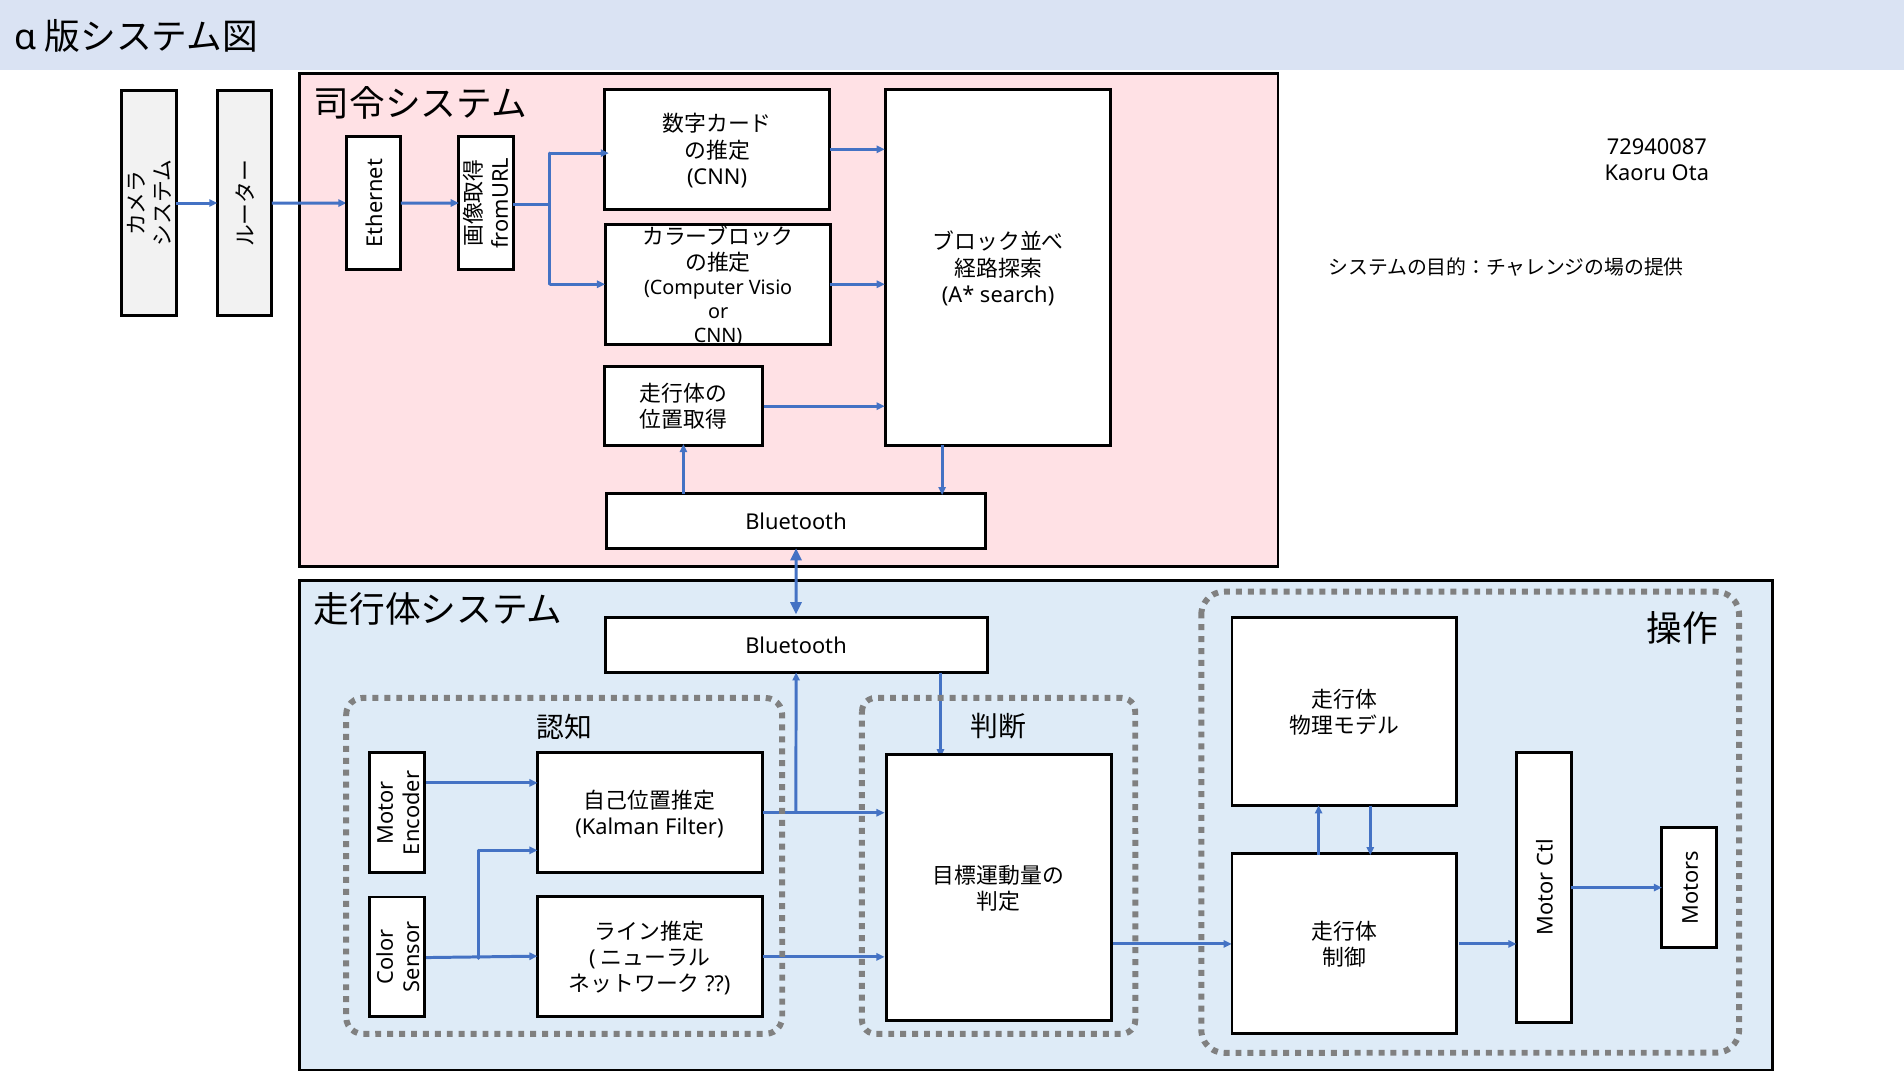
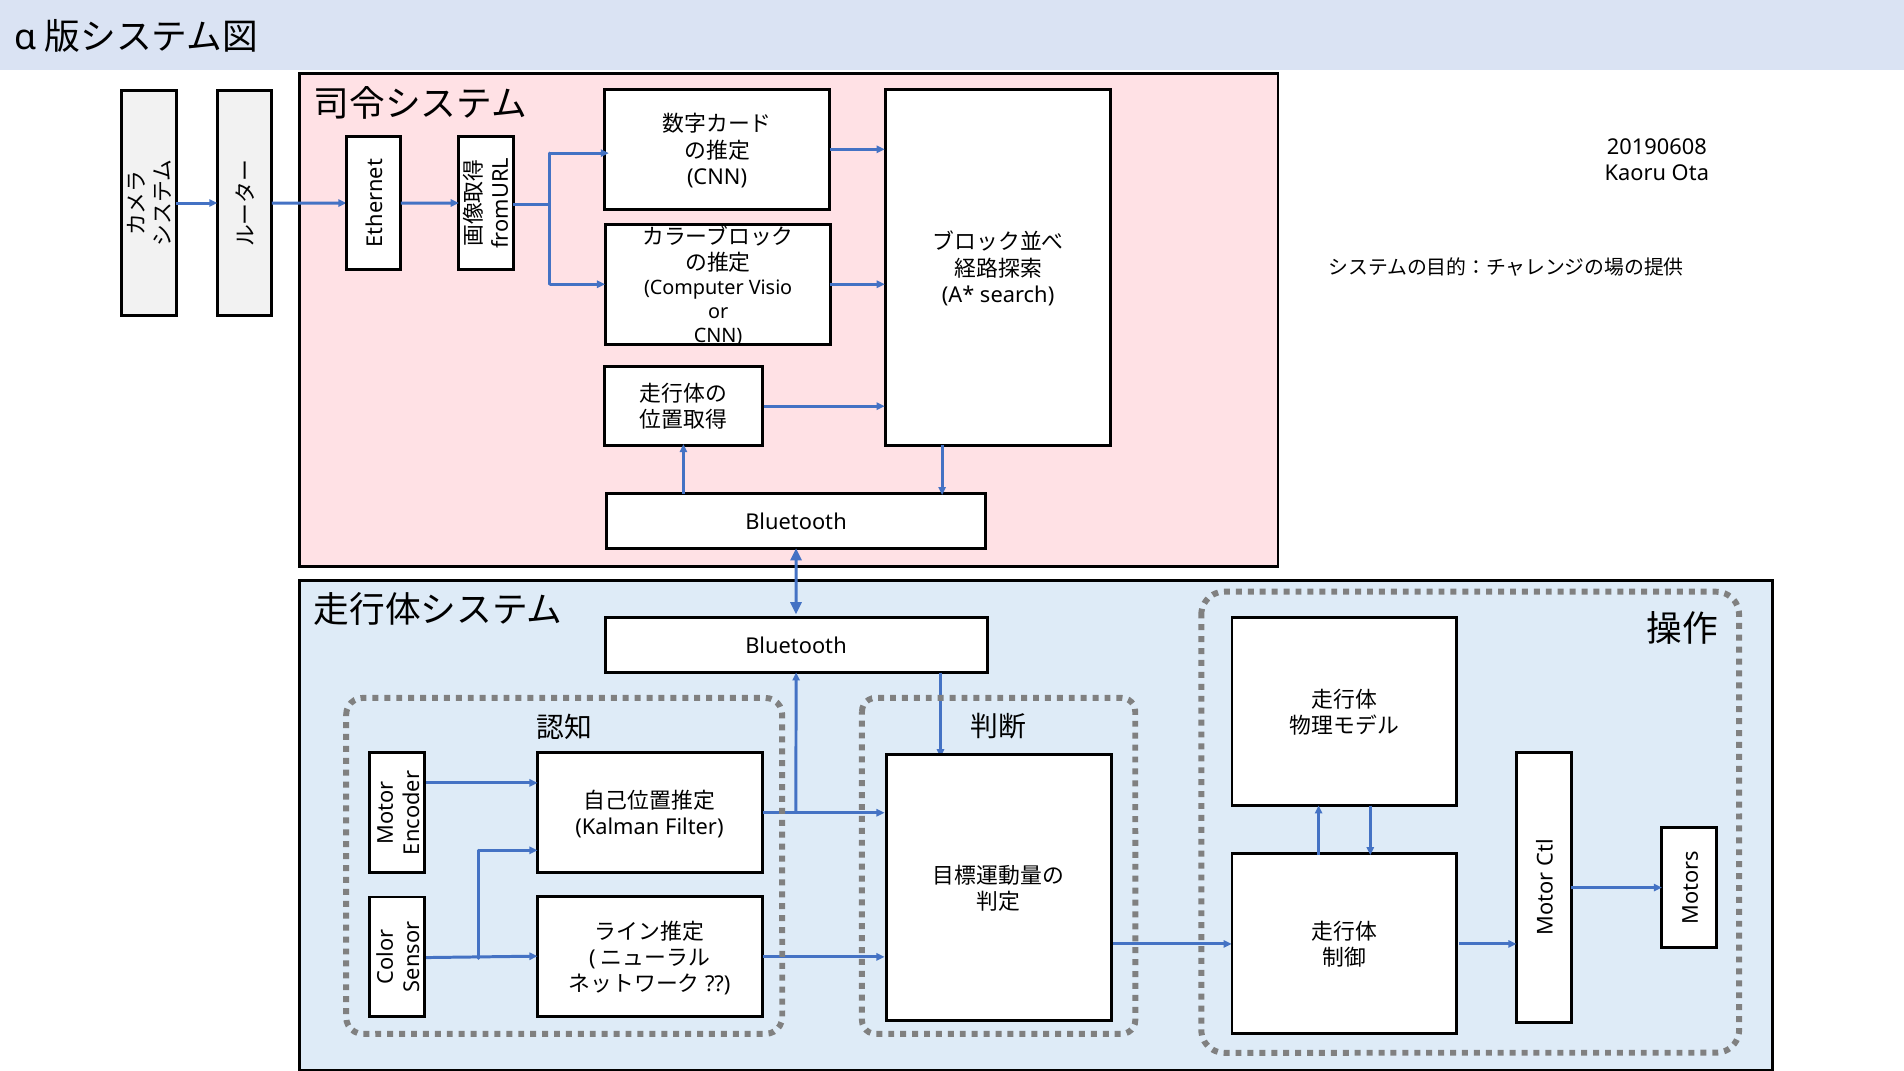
72940087: 72940087 -> 20190608 (1657, 147)
